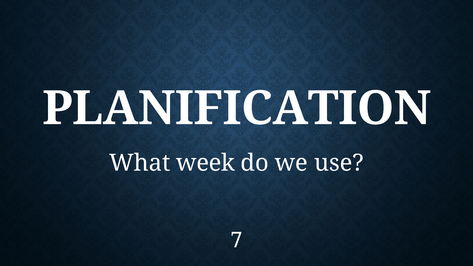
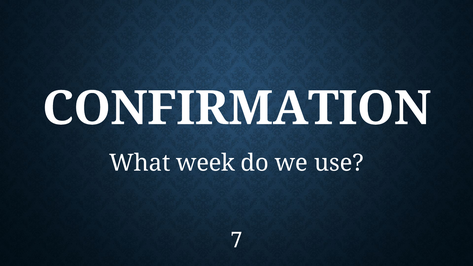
PLANIFICATION: PLANIFICATION -> CONFIRMATION (237, 109)
